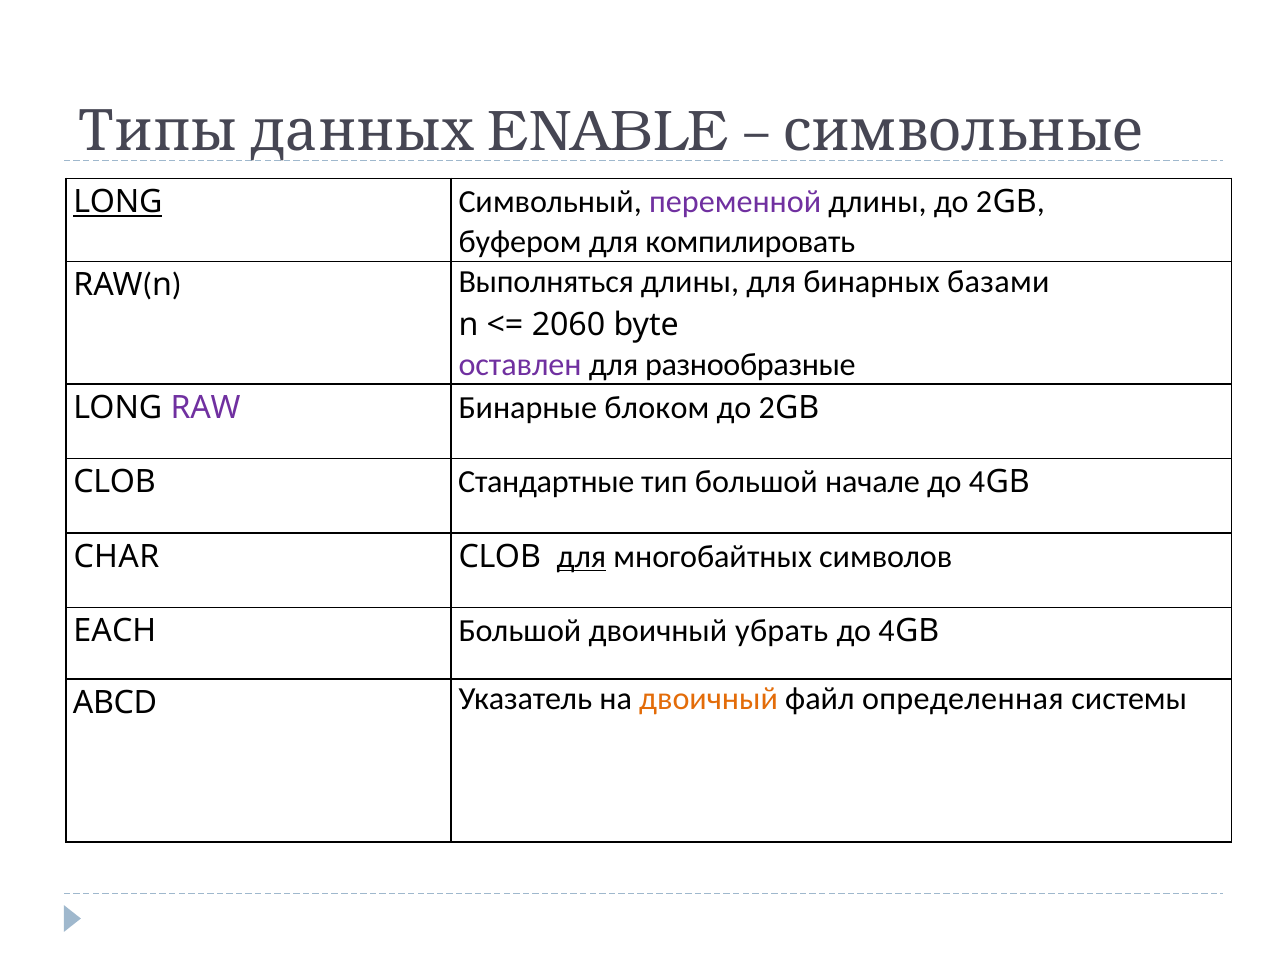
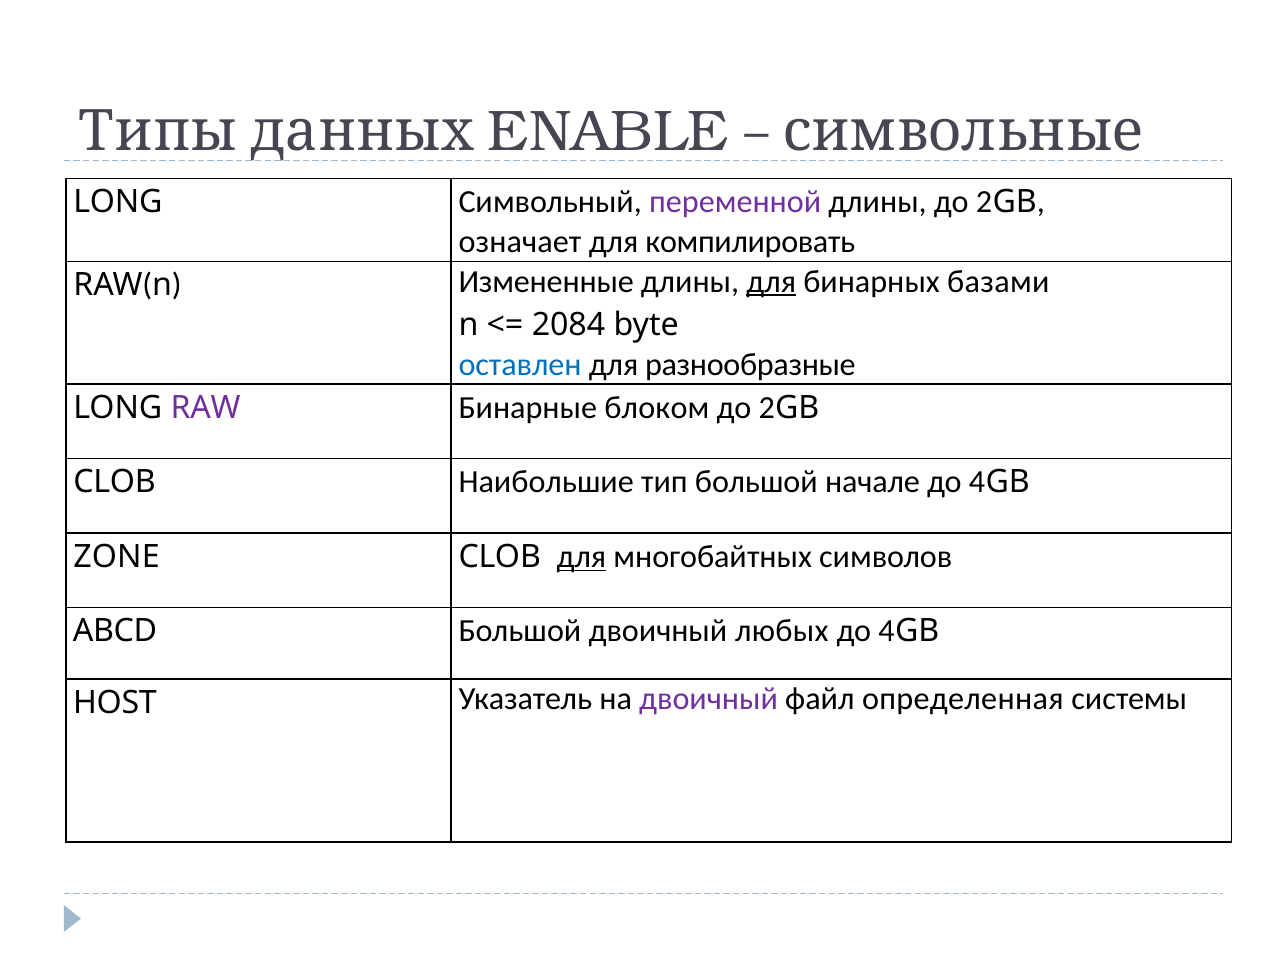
LONG underline: present -> none (118, 202)
буфером: буфером -> означает (520, 242)
Выполняться: Выполняться -> Измененные (546, 282)
для underline: none -> present (771, 282)
2060: 2060 -> 2084 (569, 325)
оставлен colour: purple -> blue (520, 365)
Стандартные: Стандартные -> Наибольшие (546, 482)
CHAR: CHAR -> ZONE (116, 557)
EACH: EACH -> ABCD (115, 631)
убрать: убрать -> любых (782, 631)
ABCD: ABCD -> HOST (115, 703)
двоичный colour: orange -> purple (709, 699)
